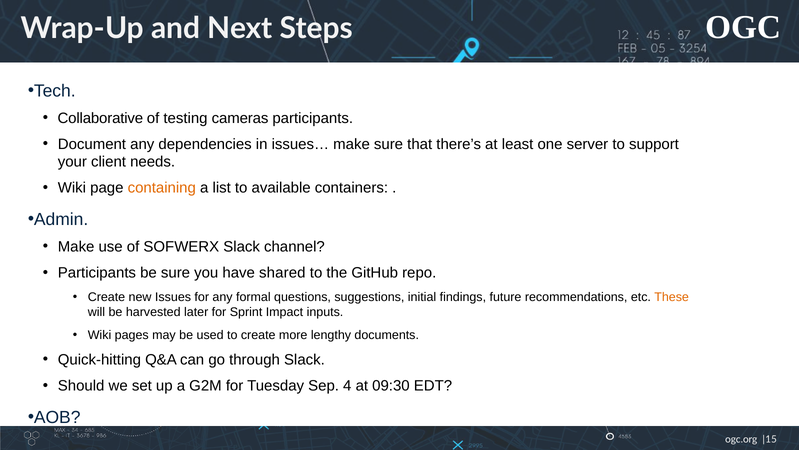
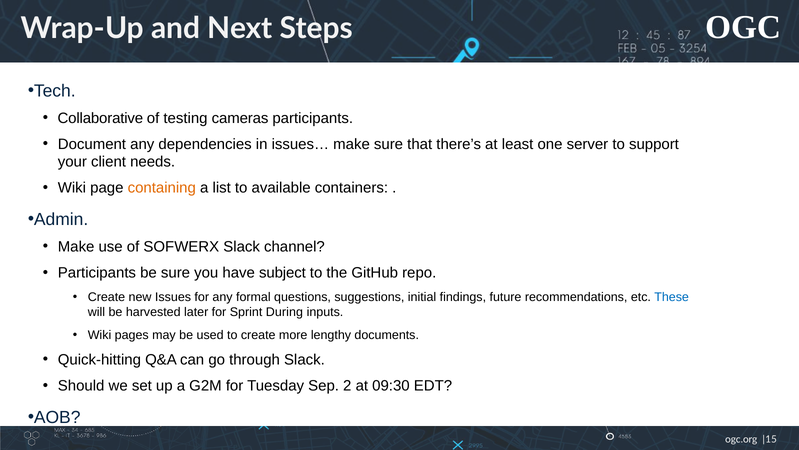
shared: shared -> subject (282, 273)
These colour: orange -> blue (672, 297)
Impact: Impact -> During (284, 312)
4: 4 -> 2 (347, 385)
